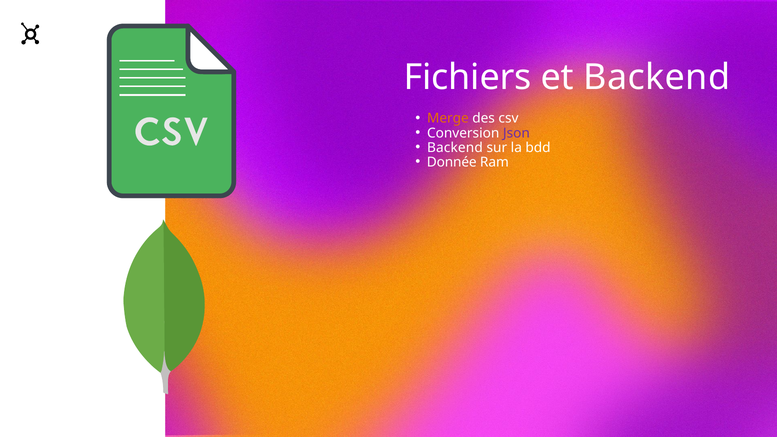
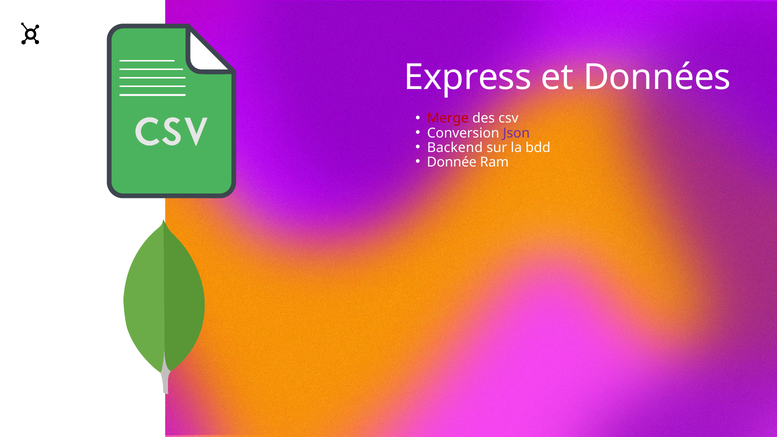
Fichiers: Fichiers -> Express (468, 77)
et Backend: Backend -> Données (657, 77)
Merge colour: orange -> red (448, 118)
